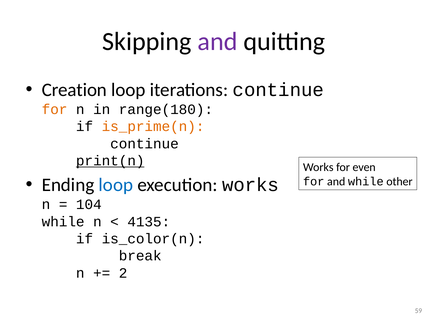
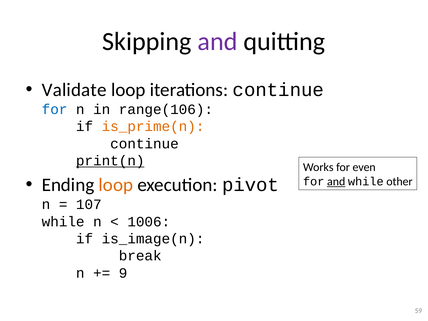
Creation: Creation -> Validate (74, 90)
for colour: orange -> blue (55, 109)
range(180: range(180 -> range(106 (166, 109)
loop colour: blue -> orange (116, 185)
execution works: works -> pivot (251, 185)
and underline: none -> present (336, 181)
104: 104 -> 107 (89, 205)
4135: 4135 -> 1006 (149, 222)
is_color(n: is_color(n -> is_image(n (153, 239)
2: 2 -> 9 (123, 273)
